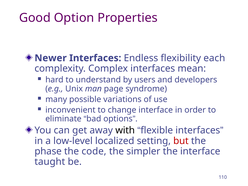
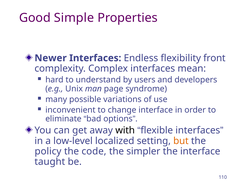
Option: Option -> Simple (74, 18)
each: each -> front (214, 58)
but colour: red -> orange (181, 141)
phase: phase -> policy (48, 151)
